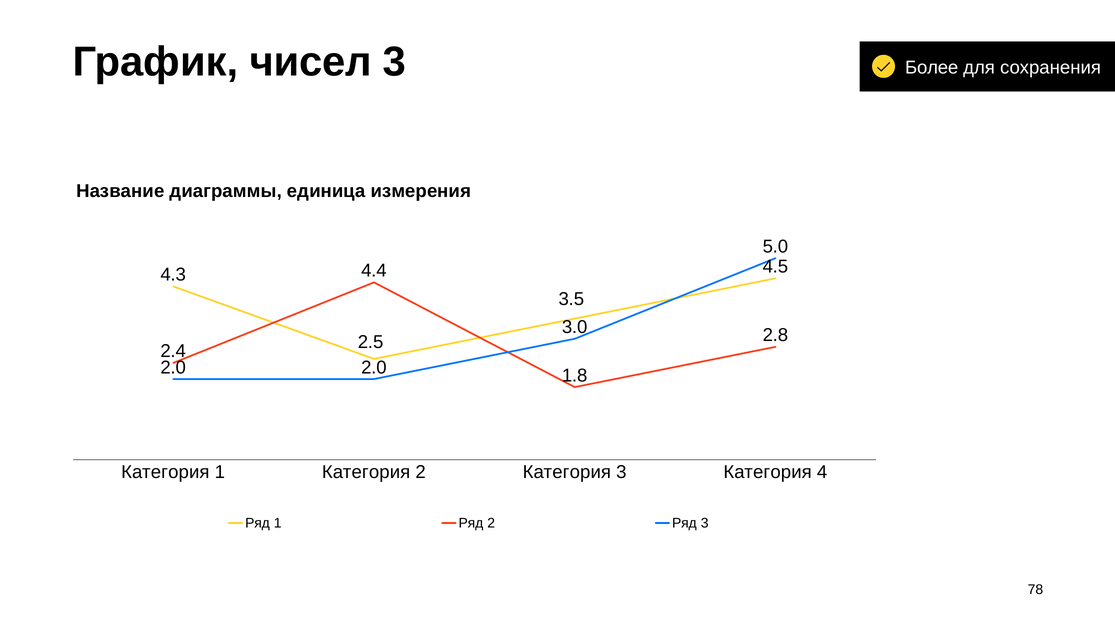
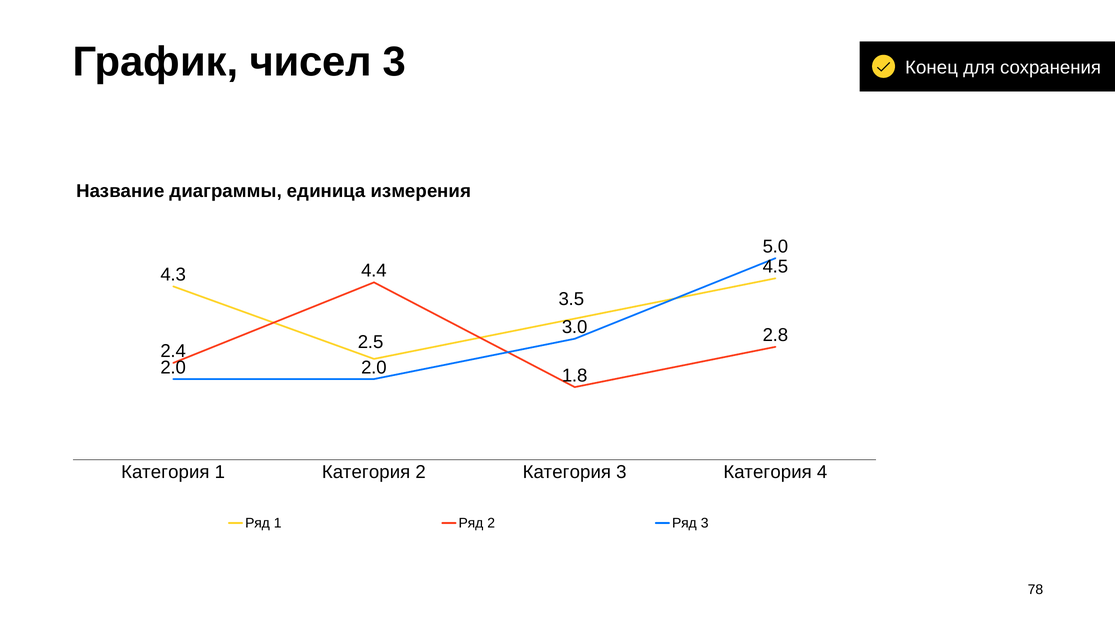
Более: Более -> Конец (932, 68)
